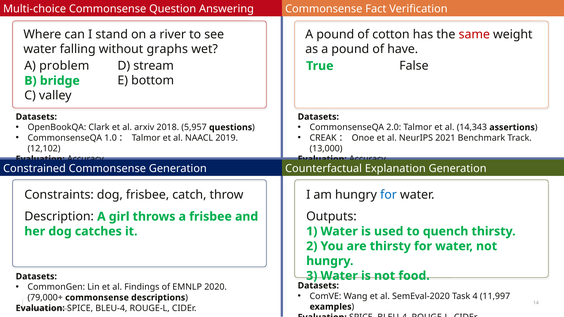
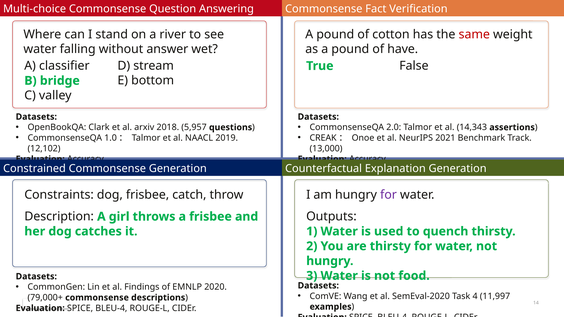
graphs: graphs -> answer (167, 49)
problem: problem -> classifier (64, 66)
for colour: blue -> purple (388, 195)
